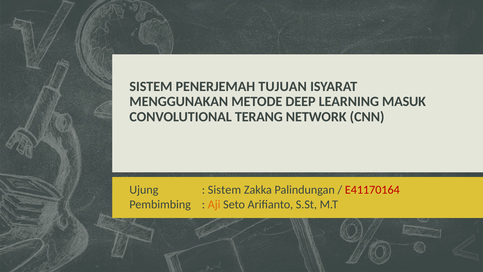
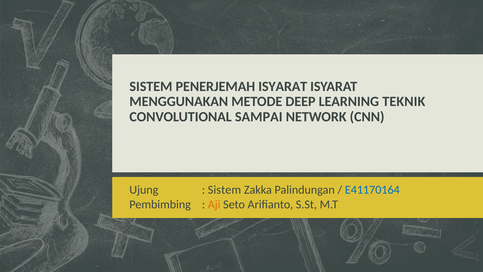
PENERJEMAH TUJUAN: TUJUAN -> ISYARAT (283, 86)
MASUK: MASUK -> TEKNIK (404, 102)
TERANG: TERANG -> SAMPAI (259, 117)
E41170164 colour: red -> blue (372, 190)
